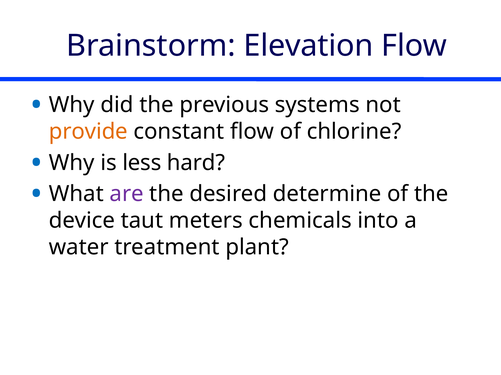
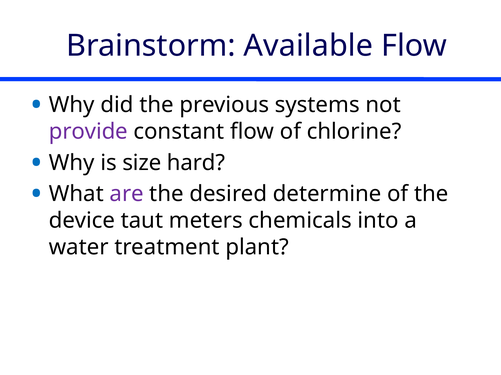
Elevation: Elevation -> Available (308, 46)
provide colour: orange -> purple (88, 132)
less: less -> size (142, 163)
